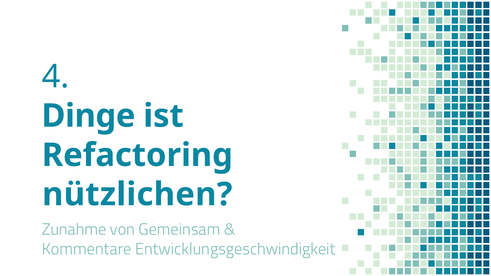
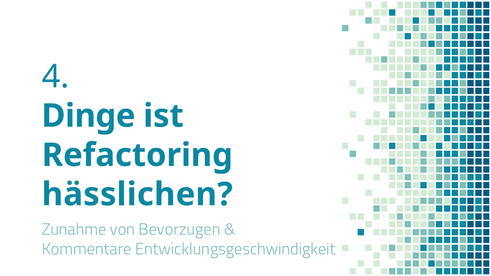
nützlichen: nützlichen -> hässlichen (137, 195)
Gemeinsam: Gemeinsam -> Bevorzugen (180, 230)
